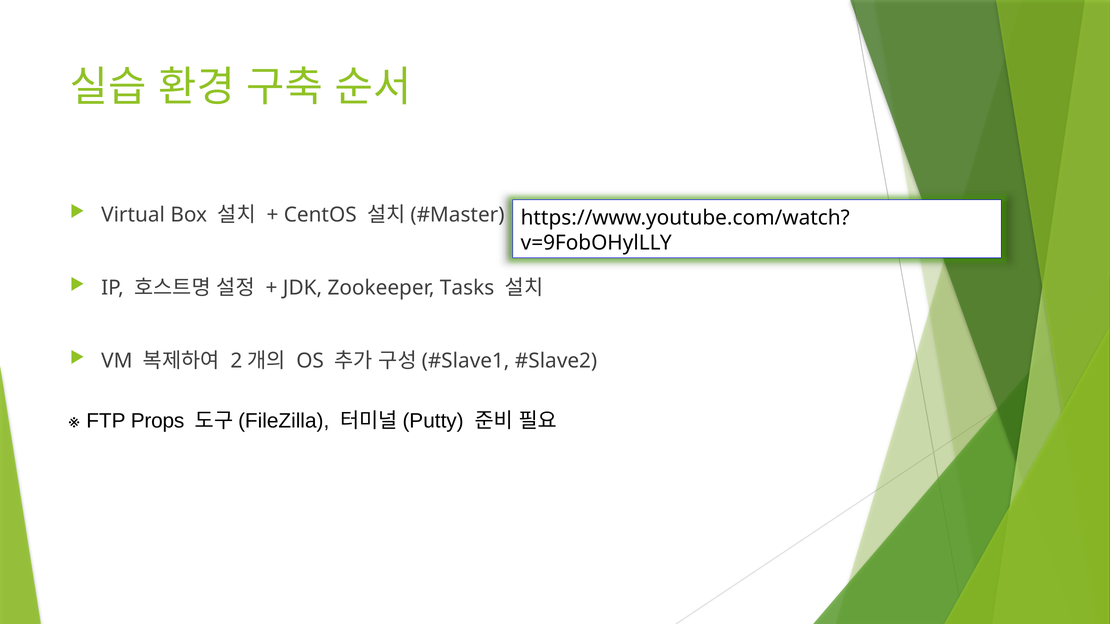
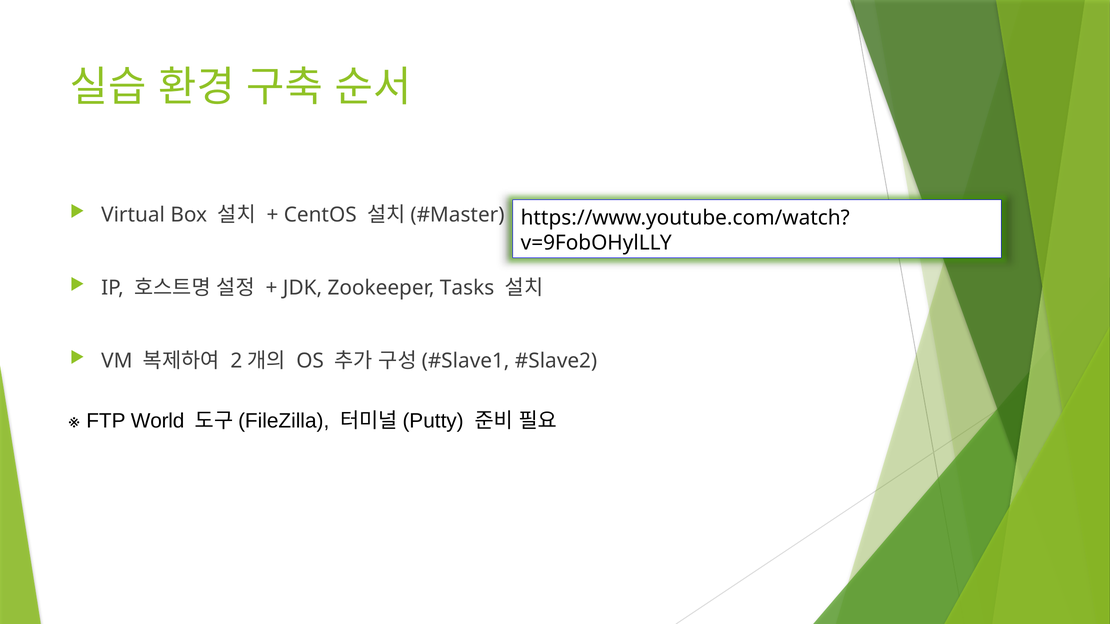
Props: Props -> World (158, 421)
